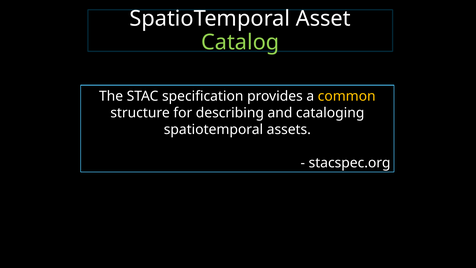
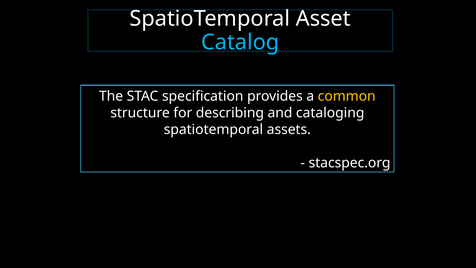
Catalog colour: light green -> light blue (240, 42)
